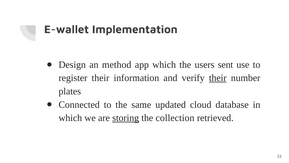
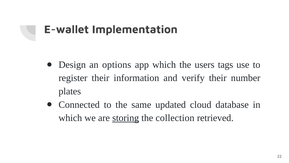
method: method -> options (117, 64)
sent: sent -> tags (226, 64)
their underline: present -> none (218, 78)
